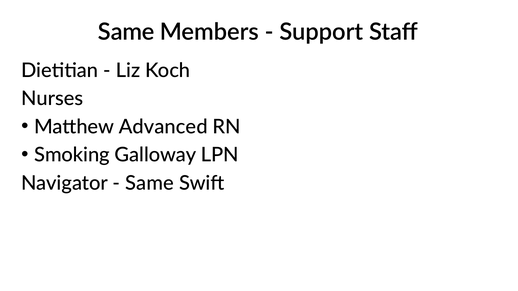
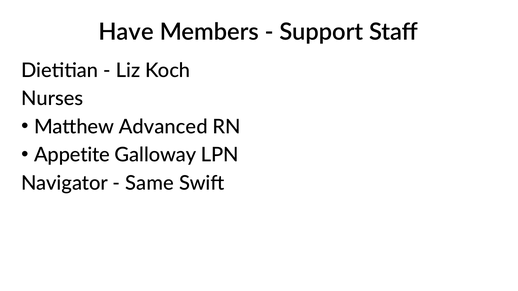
Same: Same -> Have (126, 32)
Smoking: Smoking -> Appetite (72, 155)
